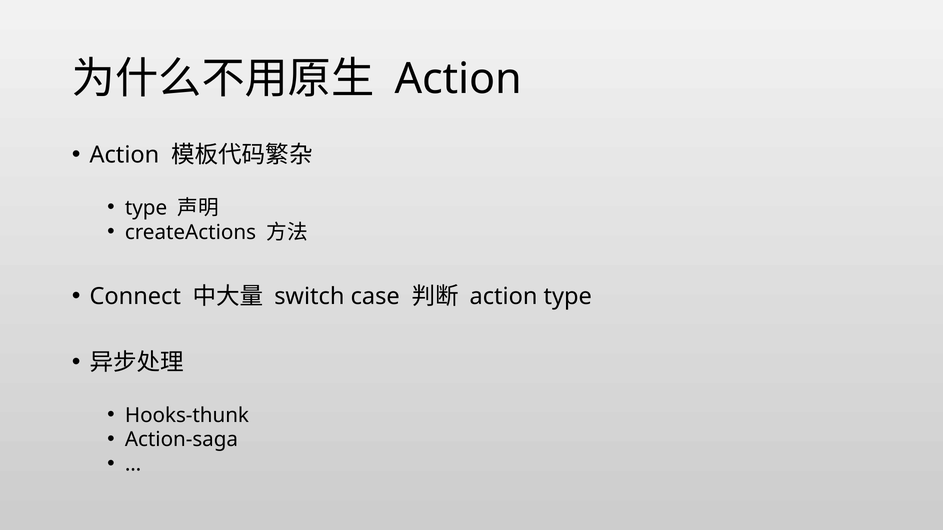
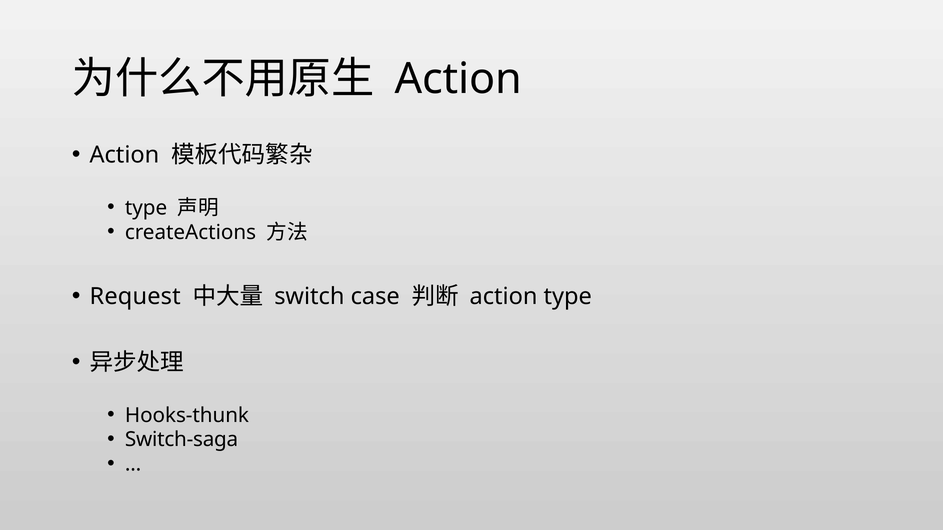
Connect: Connect -> Request (135, 297)
Action-saga: Action-saga -> Switch-saga (182, 440)
